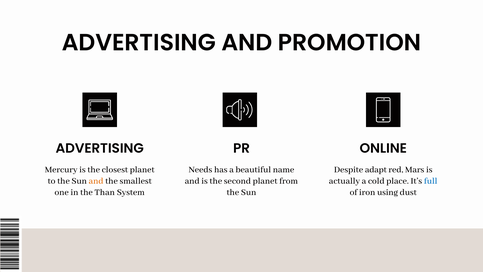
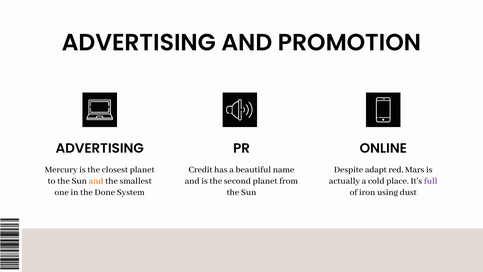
Needs: Needs -> Credit (201, 169)
full colour: blue -> purple (431, 180)
Than: Than -> Done (105, 192)
